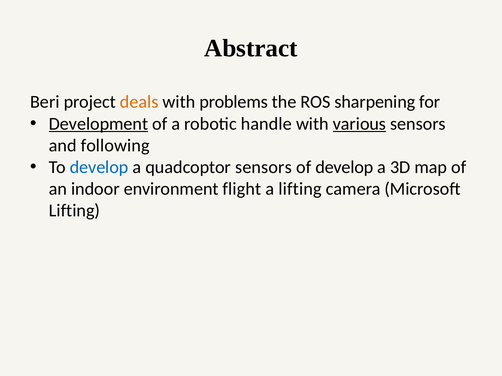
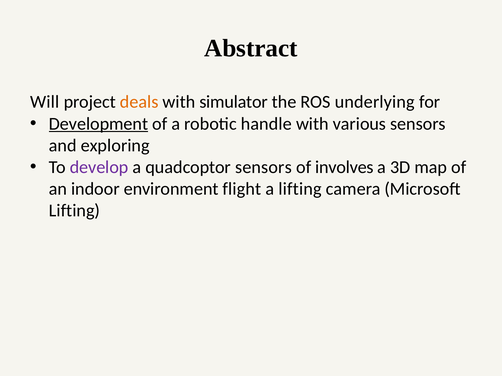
Beri: Beri -> Will (45, 102)
problems: problems -> simulator (234, 102)
sharpening: sharpening -> underlying (375, 102)
various underline: present -> none (359, 124)
following: following -> exploring (115, 146)
develop colour: blue -> purple (99, 167)
of develop: develop -> involves (344, 167)
